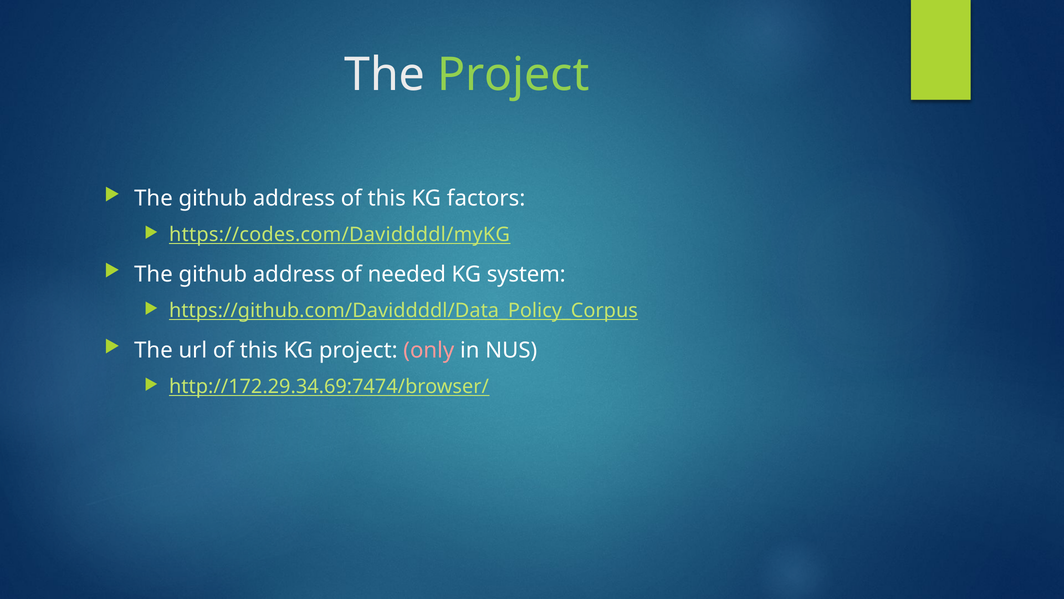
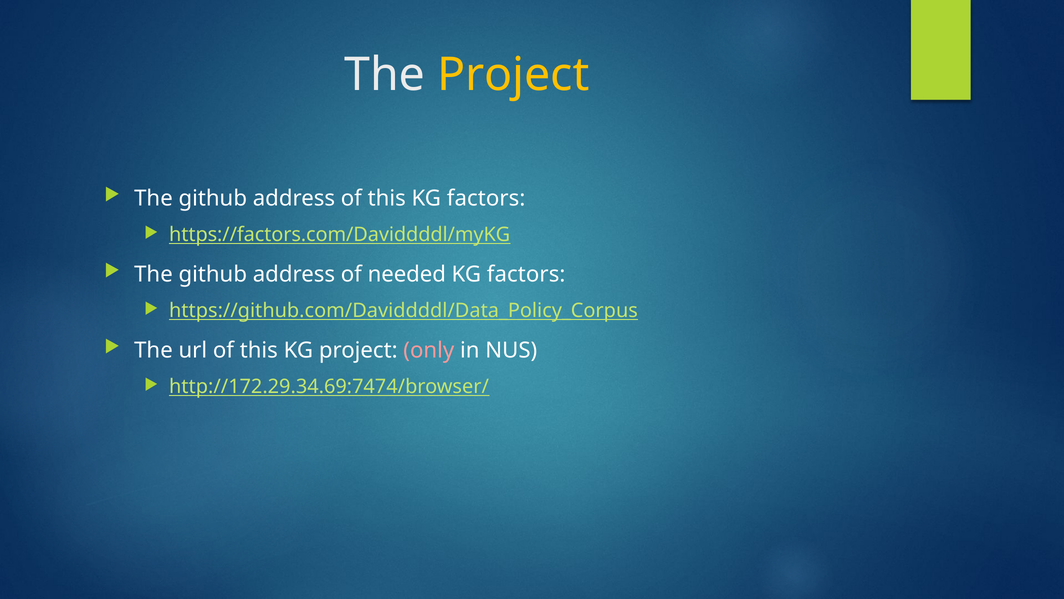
Project colour: light green -> yellow (513, 75)
https://codes.com/Daviddddl/myKG: https://codes.com/Daviddddl/myKG -> https://factors.com/Daviddddl/myKG (340, 234)
system: system -> factors (526, 274)
